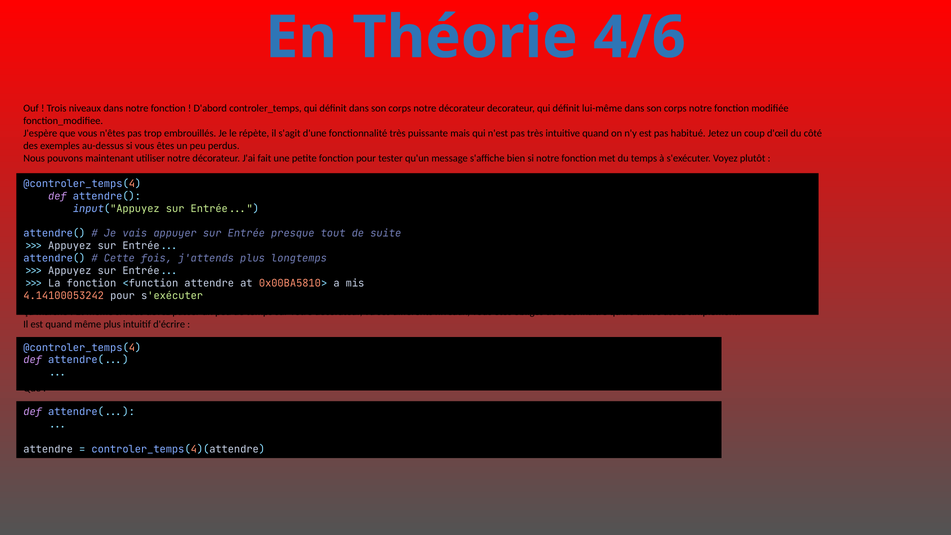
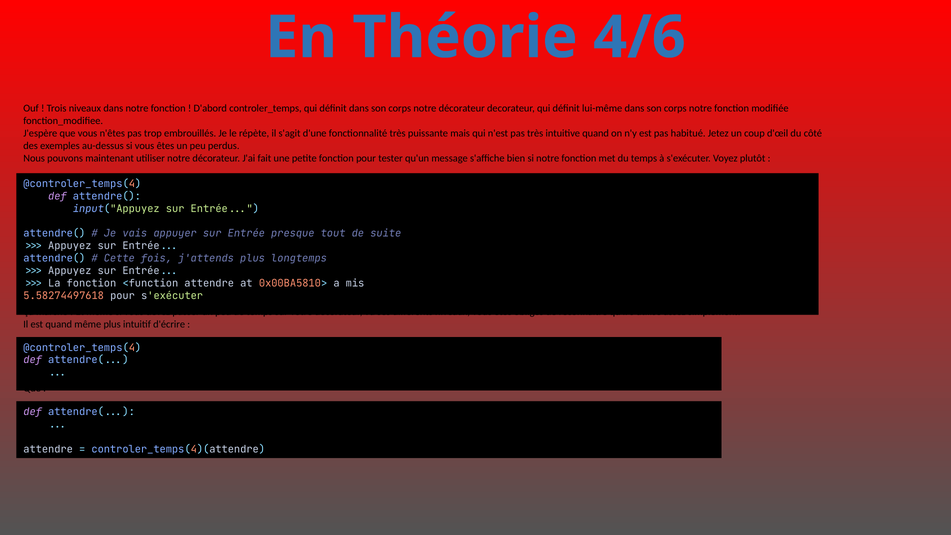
4.14100053242: 4.14100053242 -> 5.58274497618 (64, 296)
